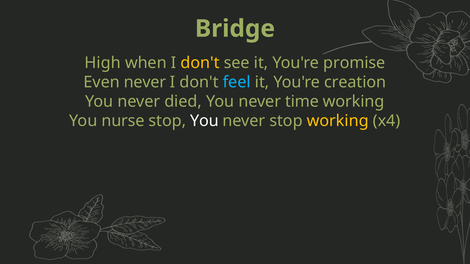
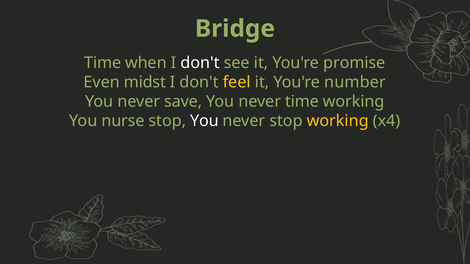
High: High -> Time (103, 63)
don't colour: yellow -> white (200, 63)
Even never: never -> midst (145, 82)
feel colour: light blue -> yellow (237, 82)
creation: creation -> number (355, 82)
died: died -> save (183, 102)
